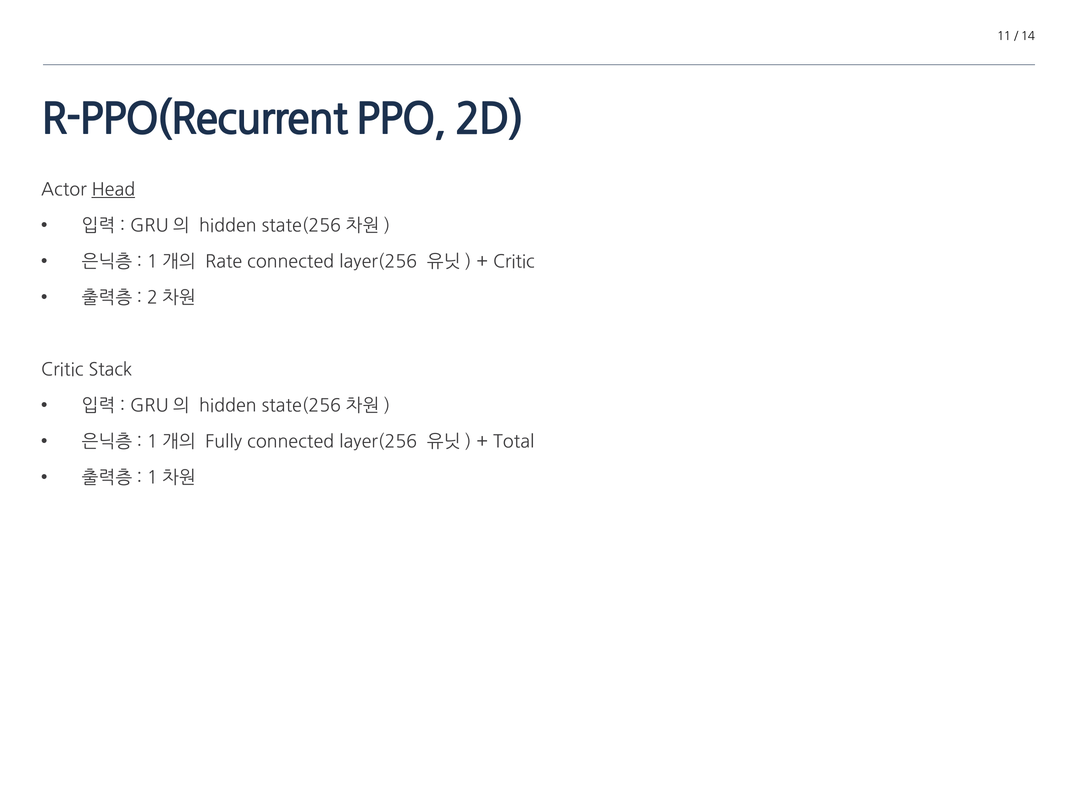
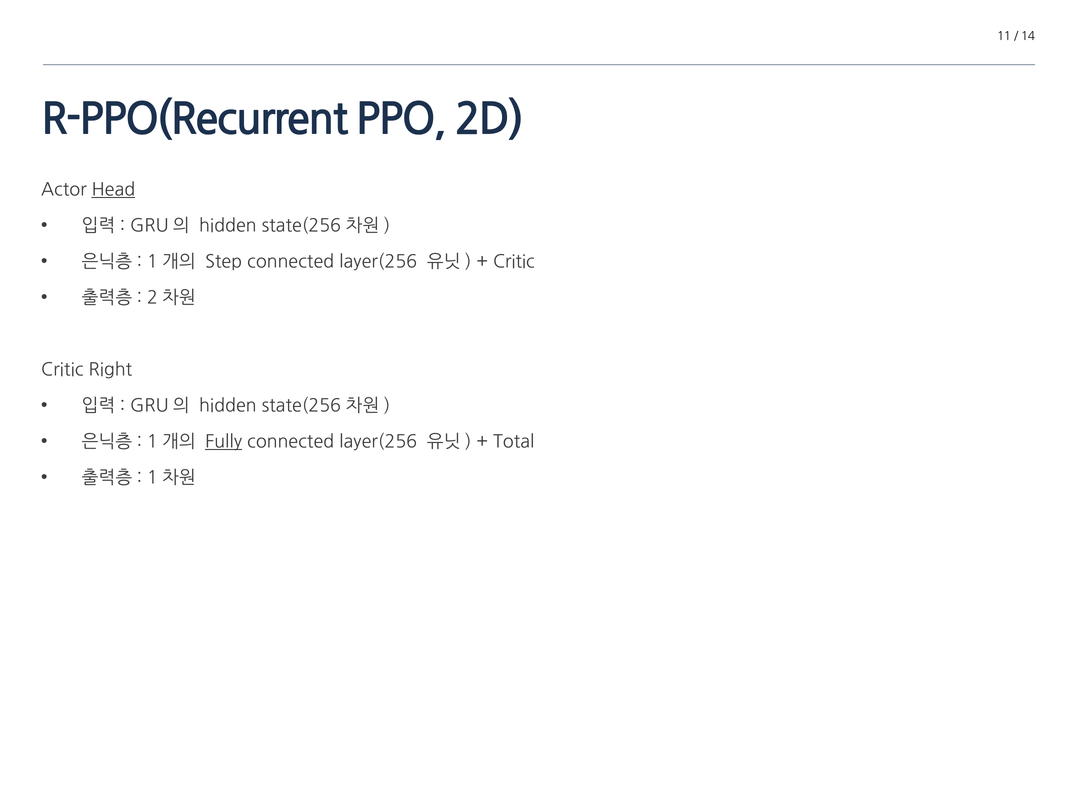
Rate: Rate -> Step (224, 262)
Stack: Stack -> Right (110, 370)
Fully underline: none -> present (224, 442)
